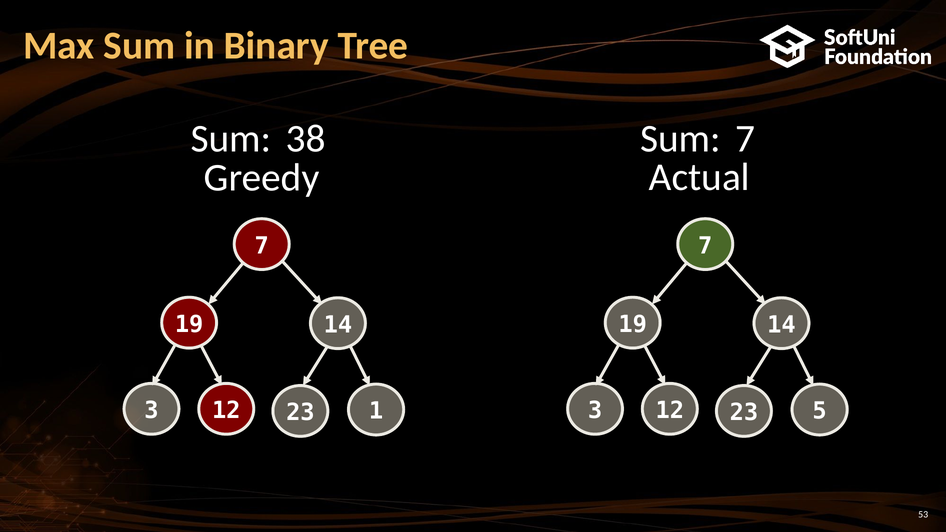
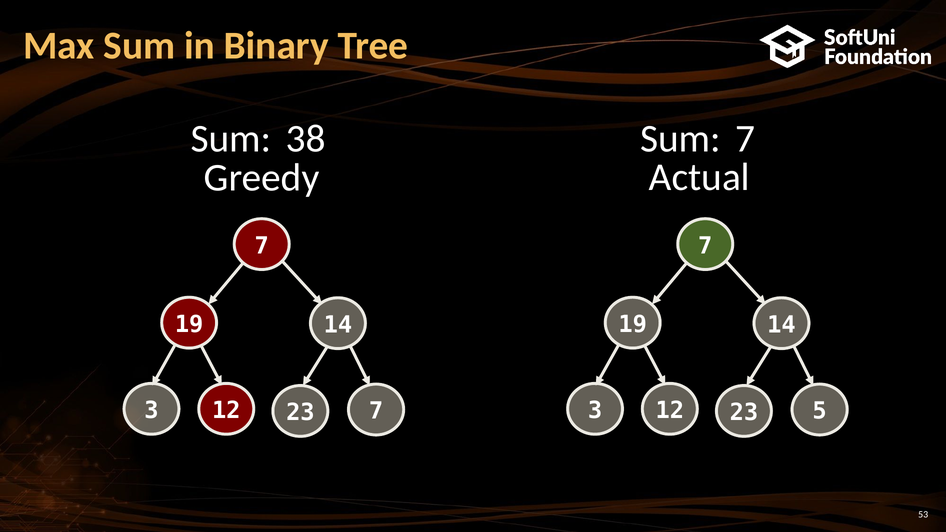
23 1: 1 -> 7 (376, 411)
